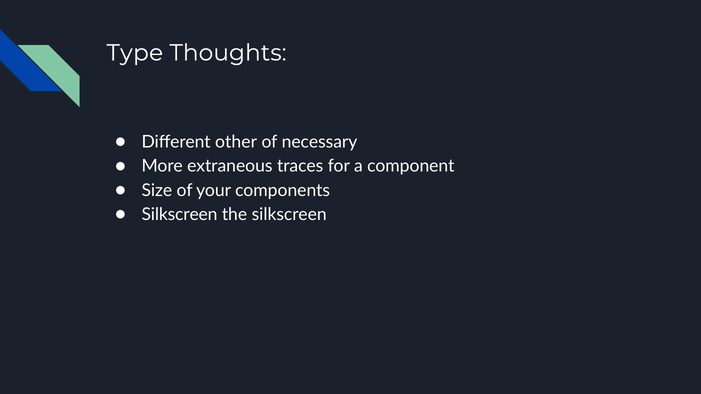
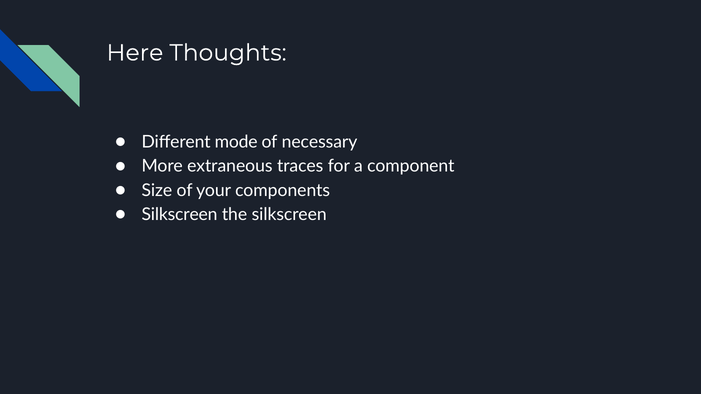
Type: Type -> Here (135, 53)
other: other -> mode (236, 142)
